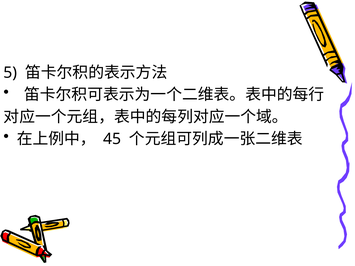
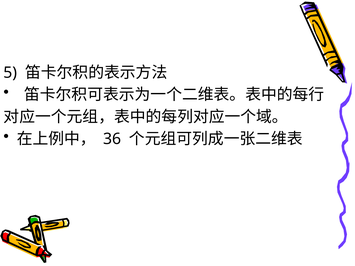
45: 45 -> 36 (112, 139)
